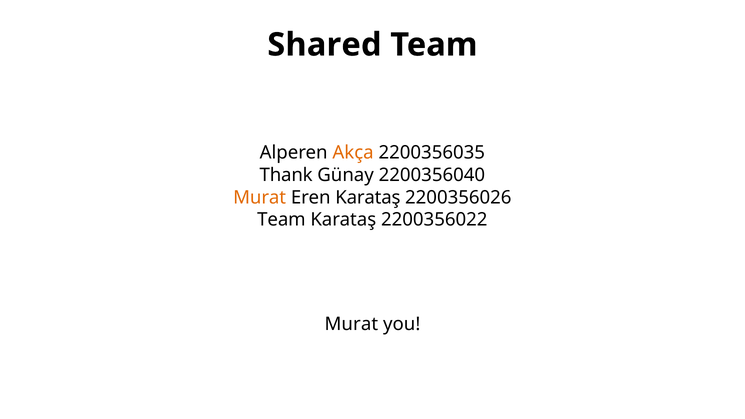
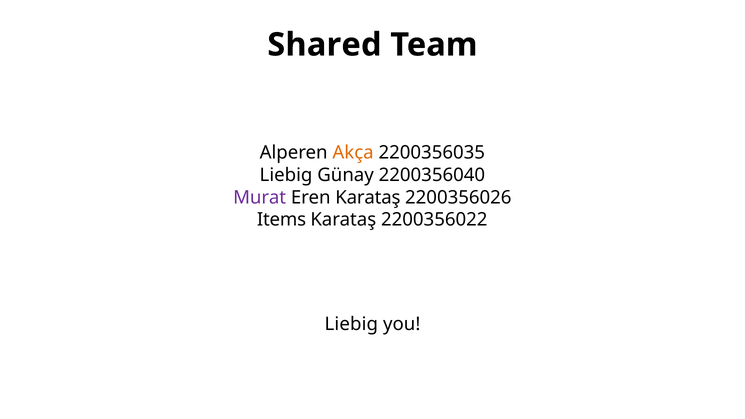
Thank: Thank -> Liebig (286, 175)
Murat colour: orange -> purple (260, 197)
Team: Team -> Items (281, 220)
Murat: Murat -> Liebig (351, 324)
